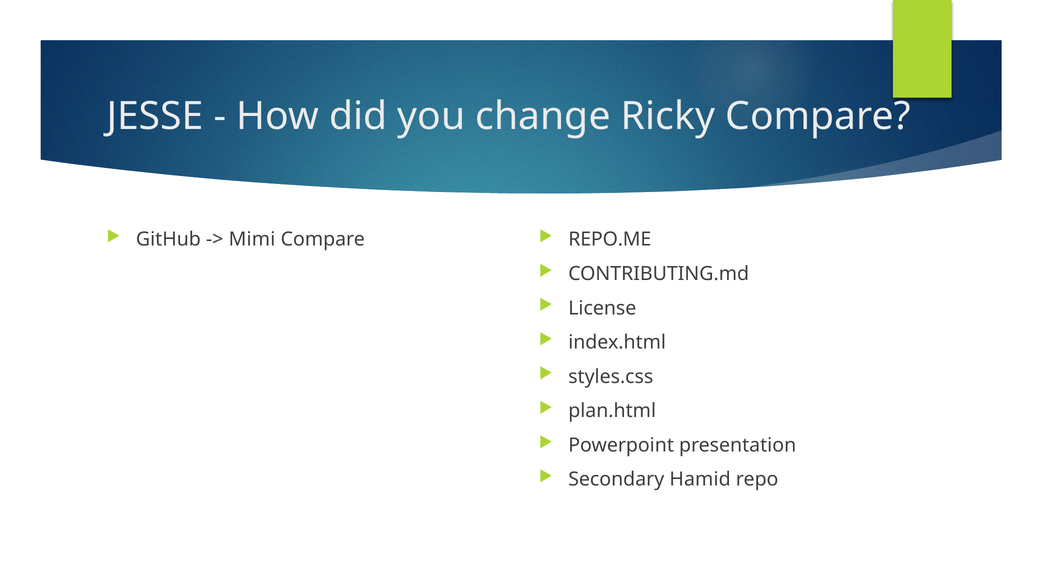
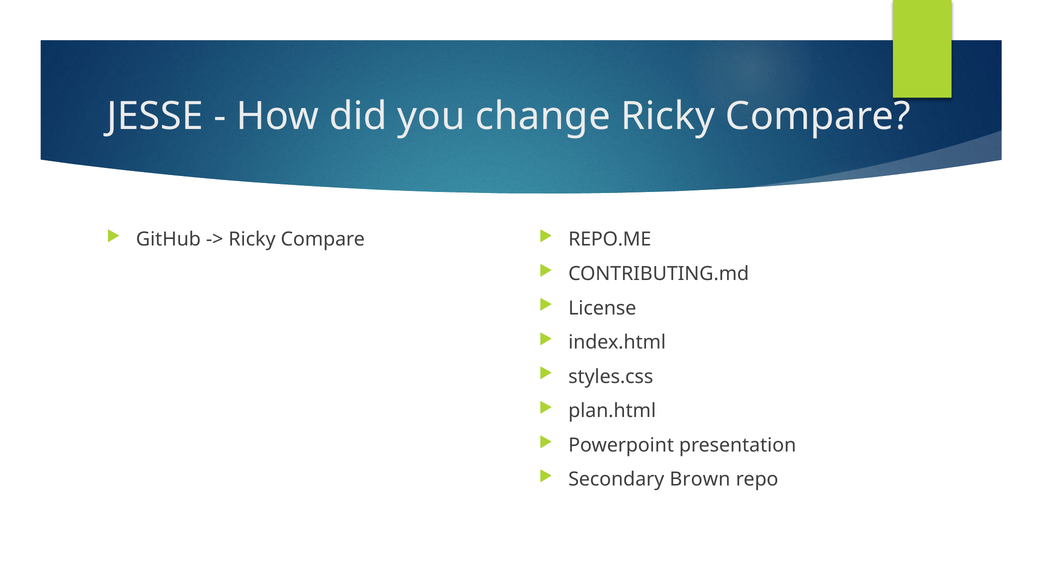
Mimi: Mimi -> Ricky (252, 240)
Hamid: Hamid -> Brown (700, 480)
